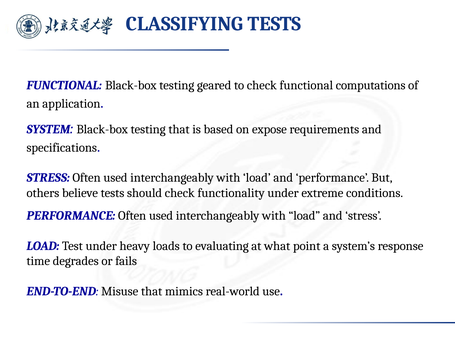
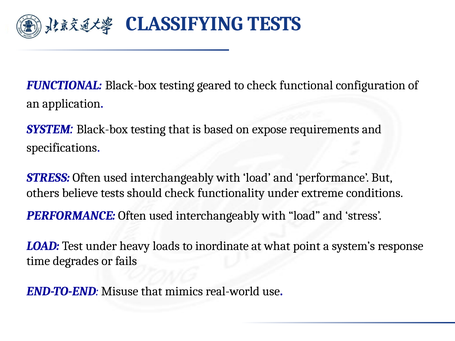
computations: computations -> configuration (371, 86)
evaluating: evaluating -> inordinate (222, 246)
